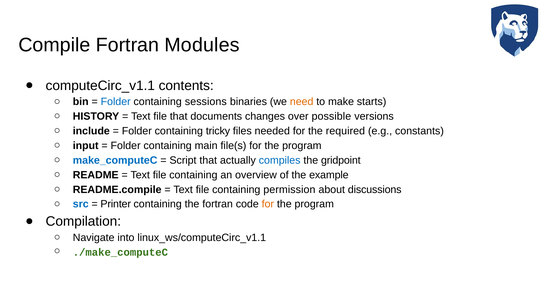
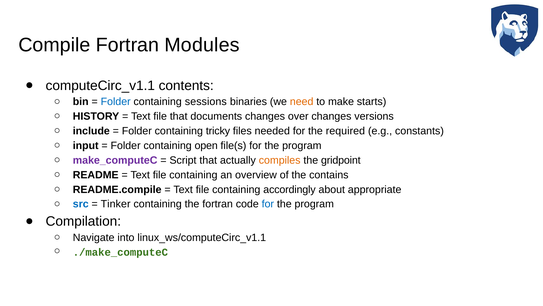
over possible: possible -> changes (331, 116)
main: main -> open (206, 145)
make_computeC colour: blue -> purple (115, 160)
compiles colour: blue -> orange (280, 160)
example: example -> contains (329, 175)
permission: permission -> accordingly (290, 189)
discussions: discussions -> appropriate (375, 189)
Printer: Printer -> Tinker (116, 204)
for colour: orange -> blue (268, 204)
